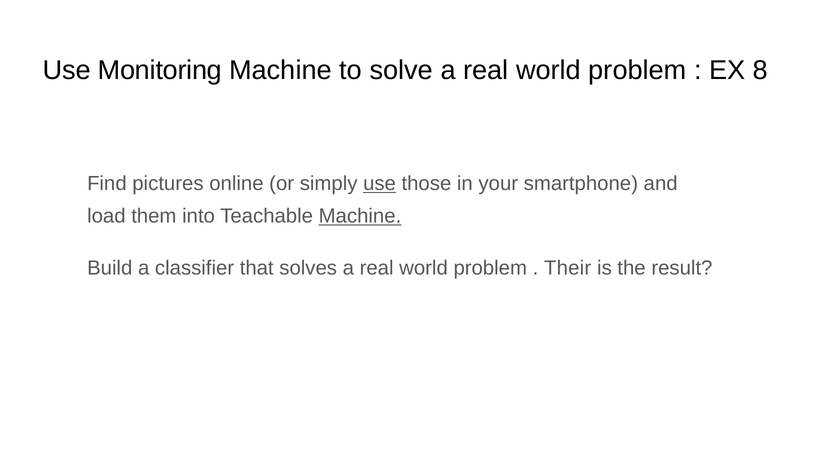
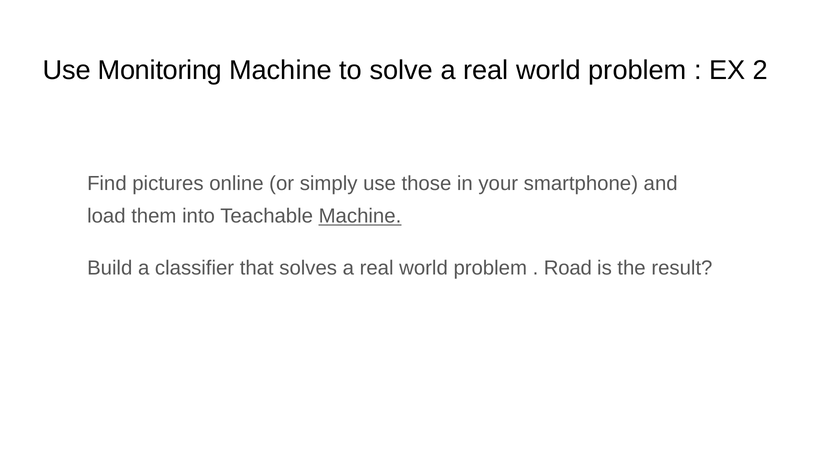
8: 8 -> 2 (761, 71)
use underline: present -> none (380, 184)
Their: Their -> Road (568, 268)
